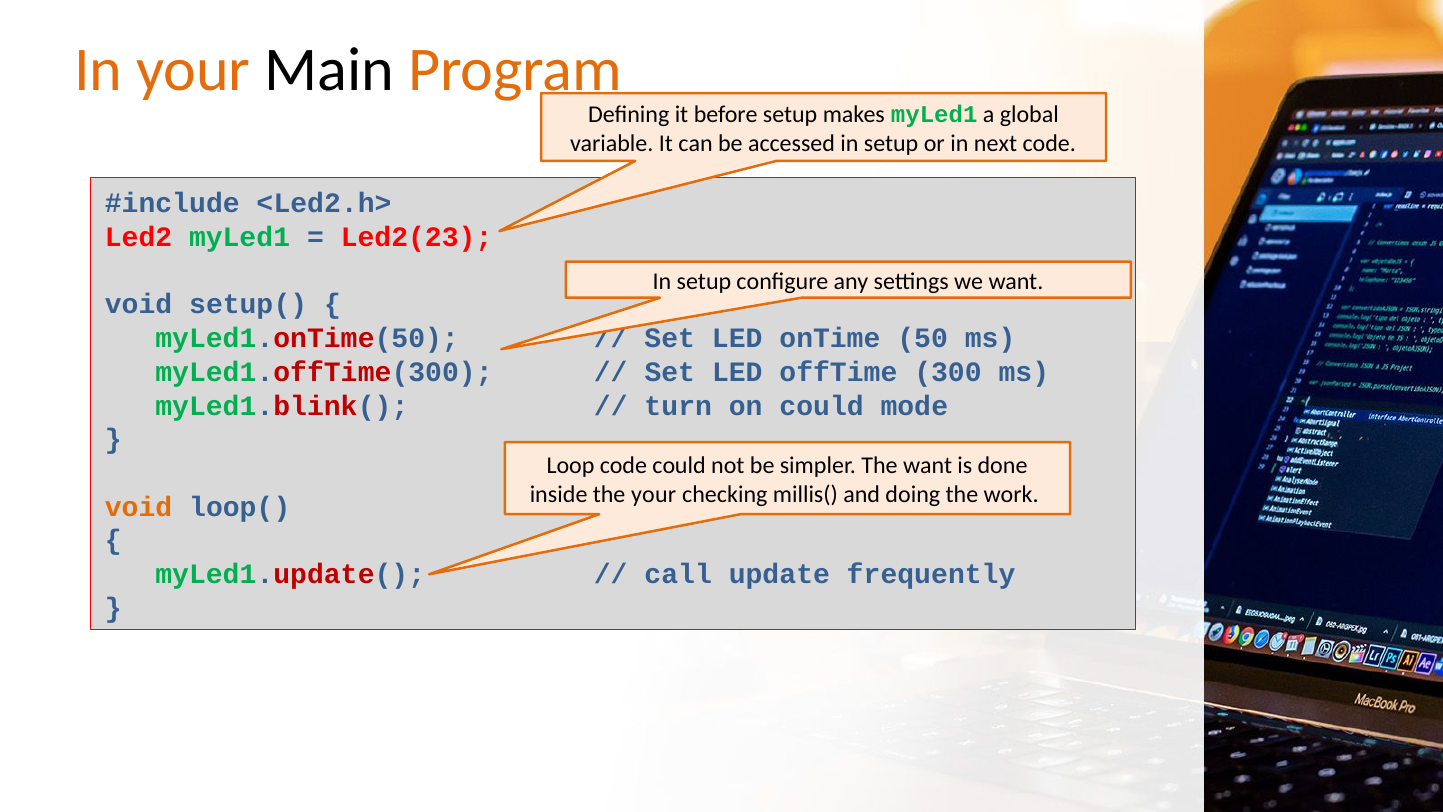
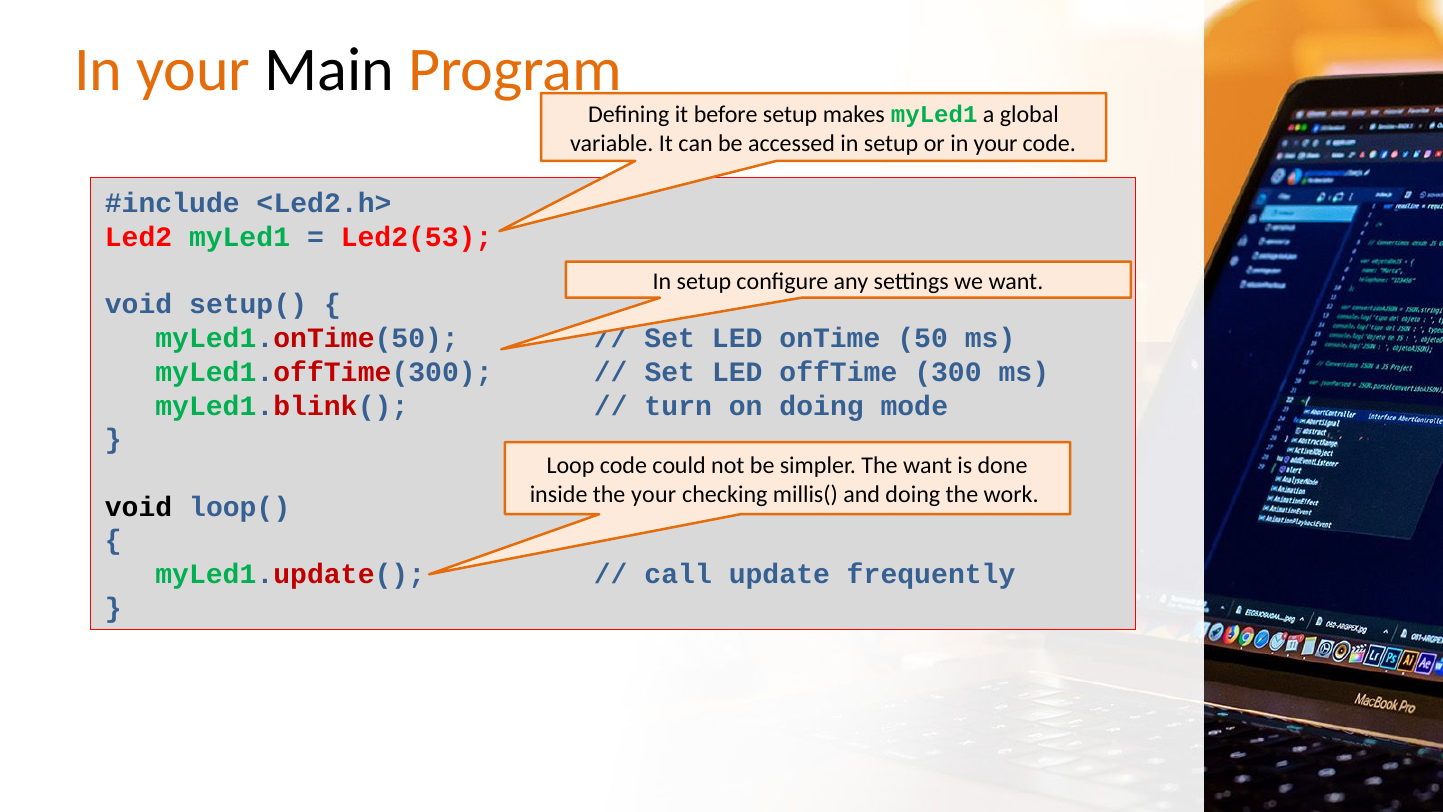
or in next: next -> your (996, 143)
Led2(23: Led2(23 -> Led2(53 (417, 237)
on could: could -> doing (822, 406)
void colour: orange -> black (139, 507)
